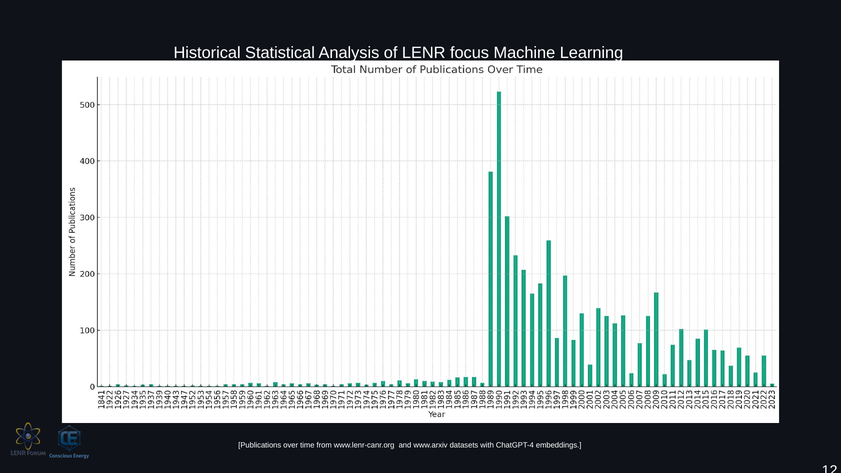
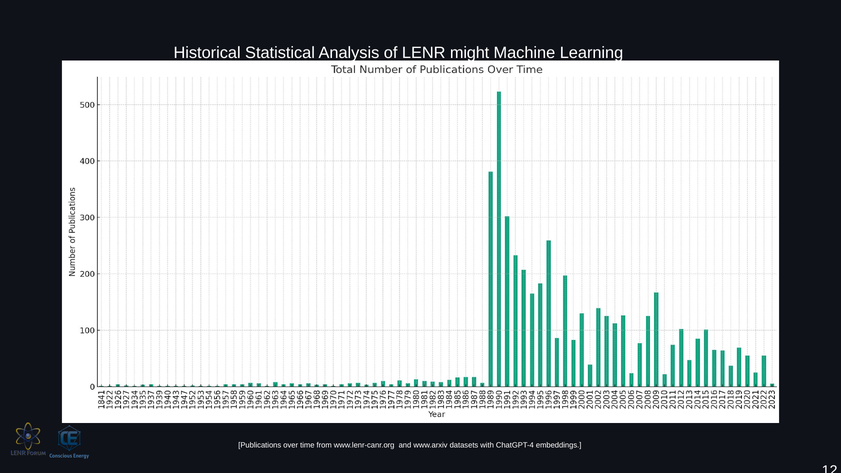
focus: focus -> might (470, 53)
